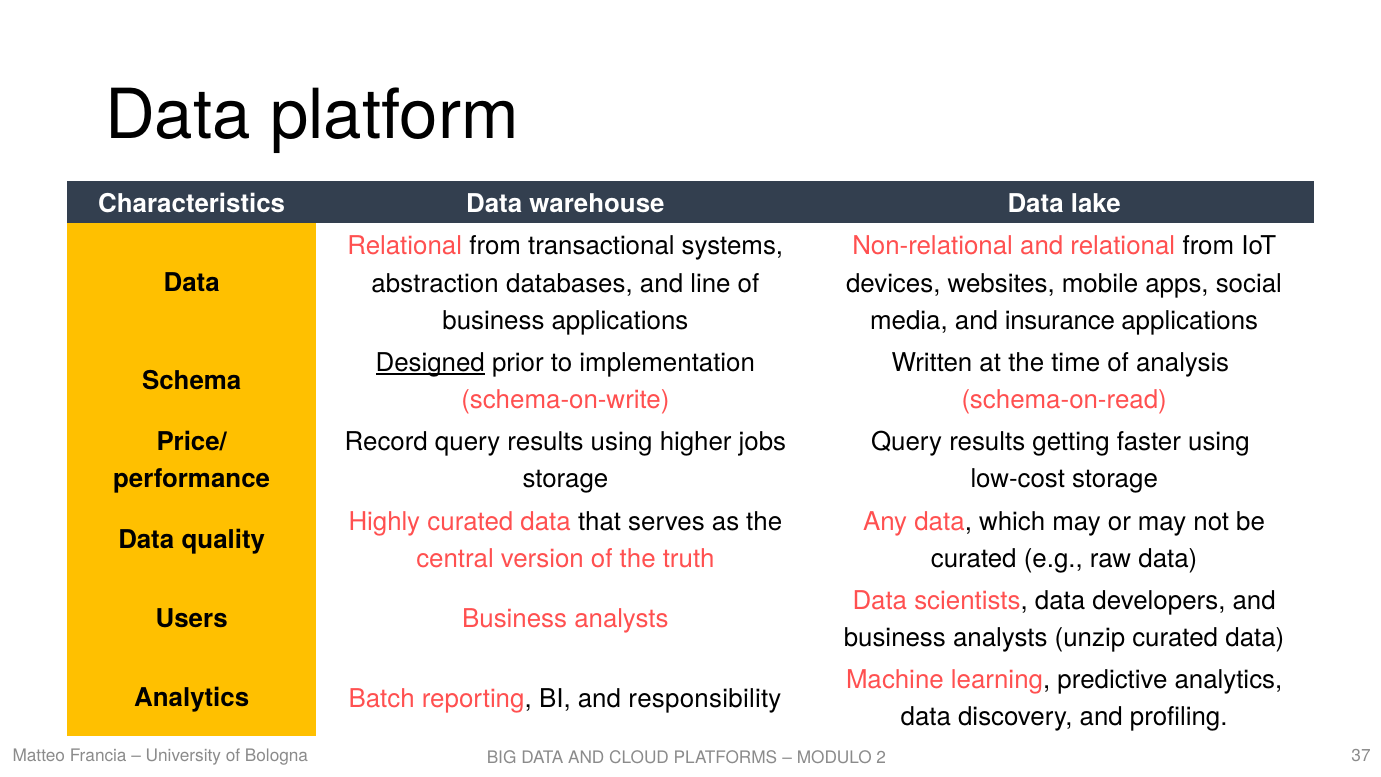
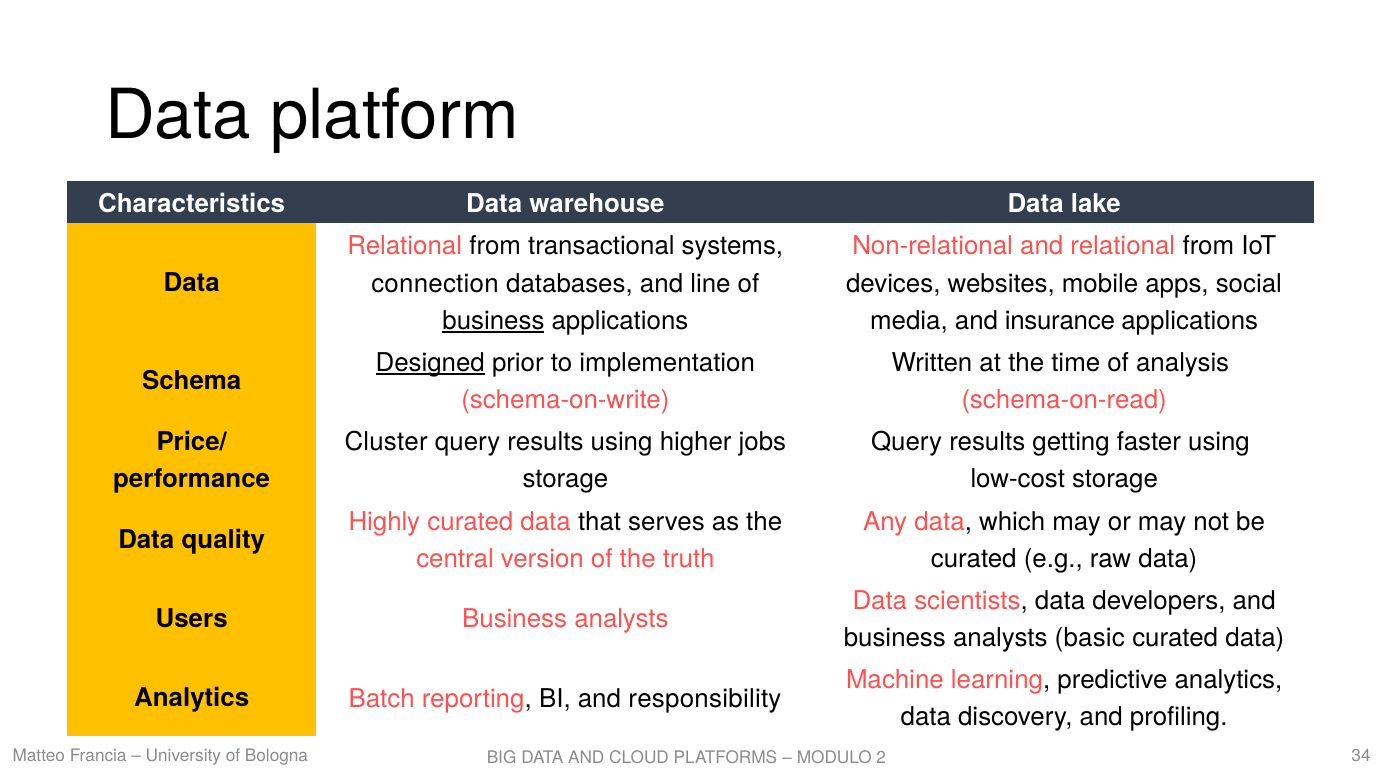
abstraction: abstraction -> connection (435, 283)
business underline: none -> present (493, 321)
Record: Record -> Cluster (386, 442)
unzip: unzip -> basic (1090, 638)
37: 37 -> 34 (1361, 755)
